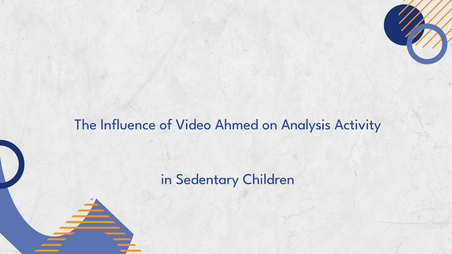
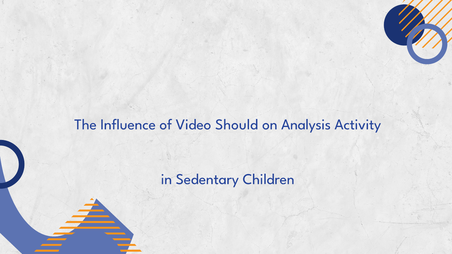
Ahmed: Ahmed -> Should (237, 125)
